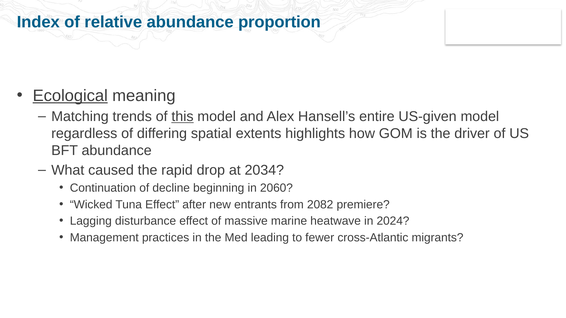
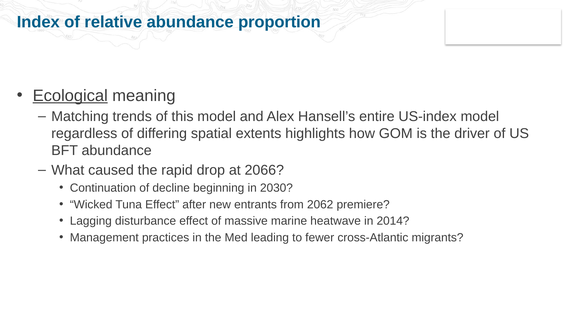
this underline: present -> none (182, 117)
US-given: US-given -> US-index (428, 117)
2034: 2034 -> 2066 (264, 171)
2060: 2060 -> 2030 (276, 188)
2082: 2082 -> 2062 (320, 205)
2024: 2024 -> 2014 (393, 221)
